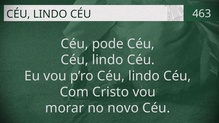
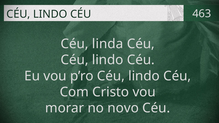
pode: pode -> linda (108, 44)
